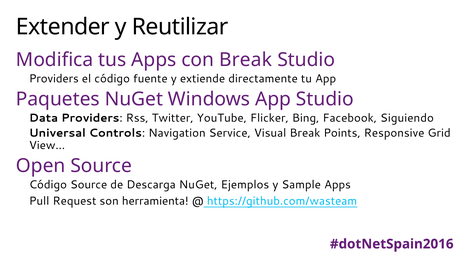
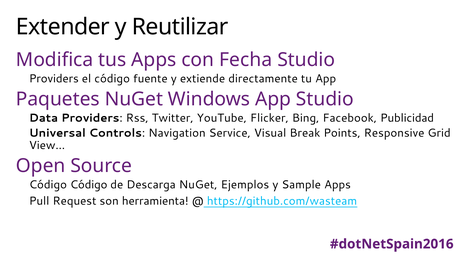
con Break: Break -> Fecha (246, 60)
Siguiendo: Siguiendo -> Publicidad (407, 118)
Código Source: Source -> Código (89, 185)
